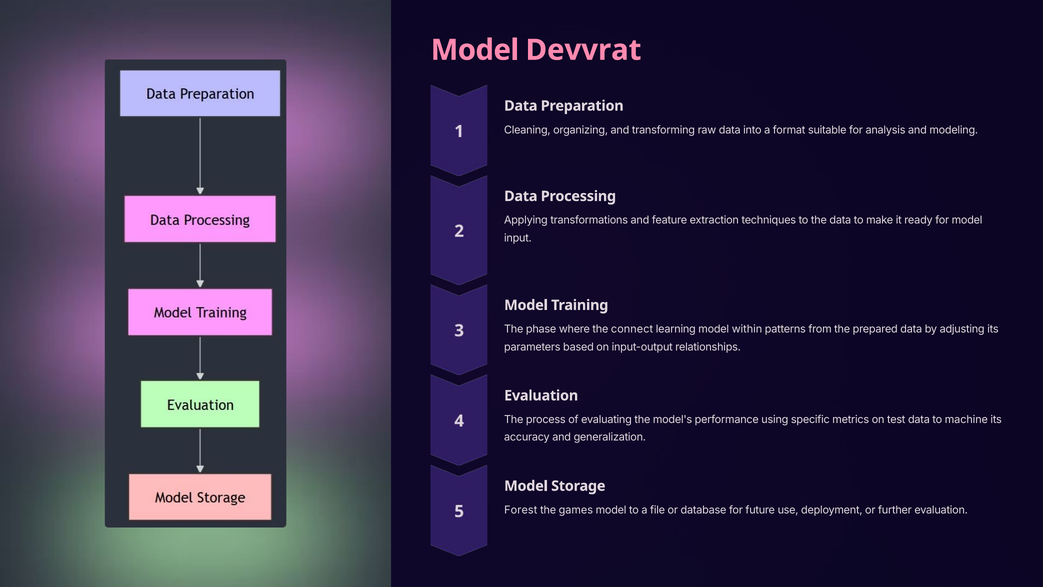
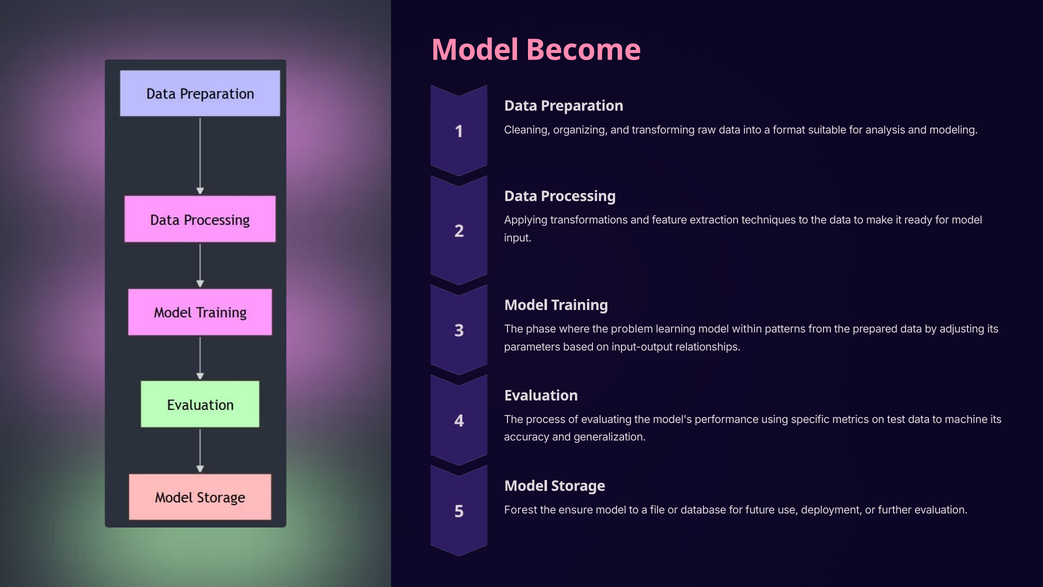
Devvrat: Devvrat -> Become (584, 50)
connect: connect -> problem (632, 329)
games: games -> ensure (576, 510)
